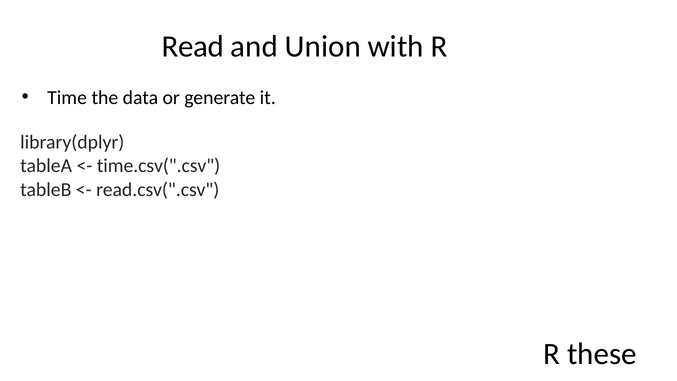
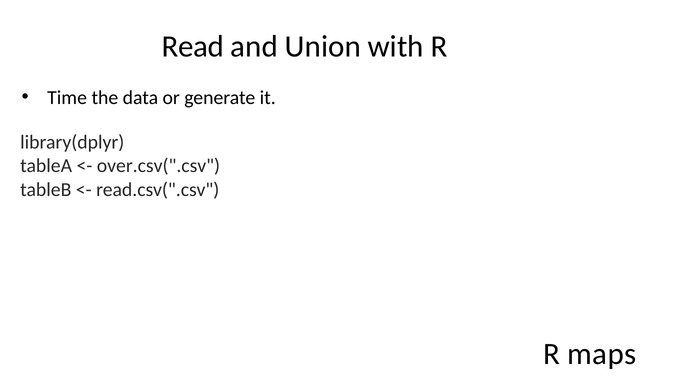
time.csv(".csv: time.csv(".csv -> over.csv(".csv (158, 166)
these: these -> maps (602, 354)
